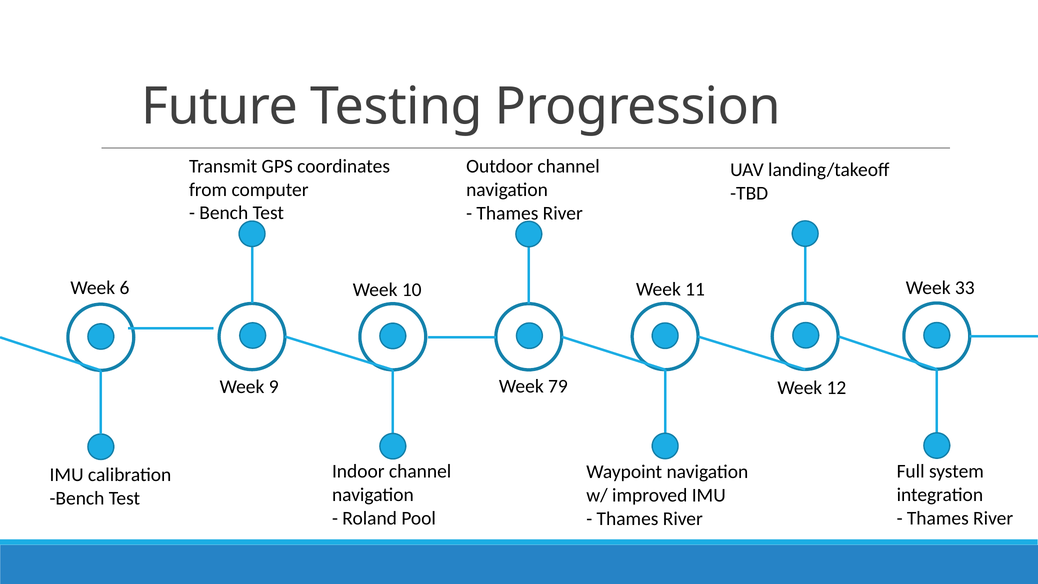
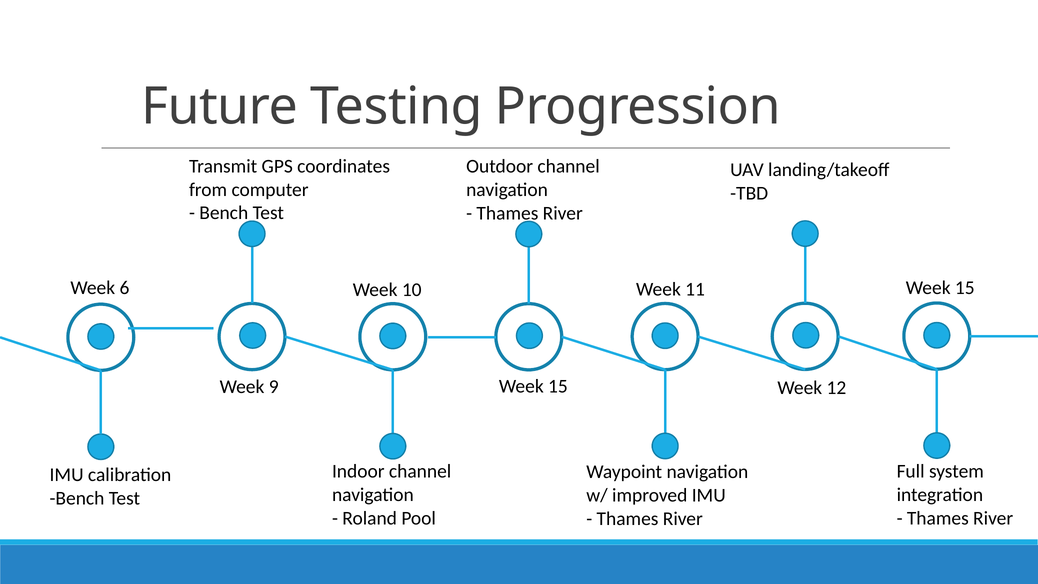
11 Week 33: 33 -> 15 (965, 288)
79: 79 -> 15 (558, 386)
